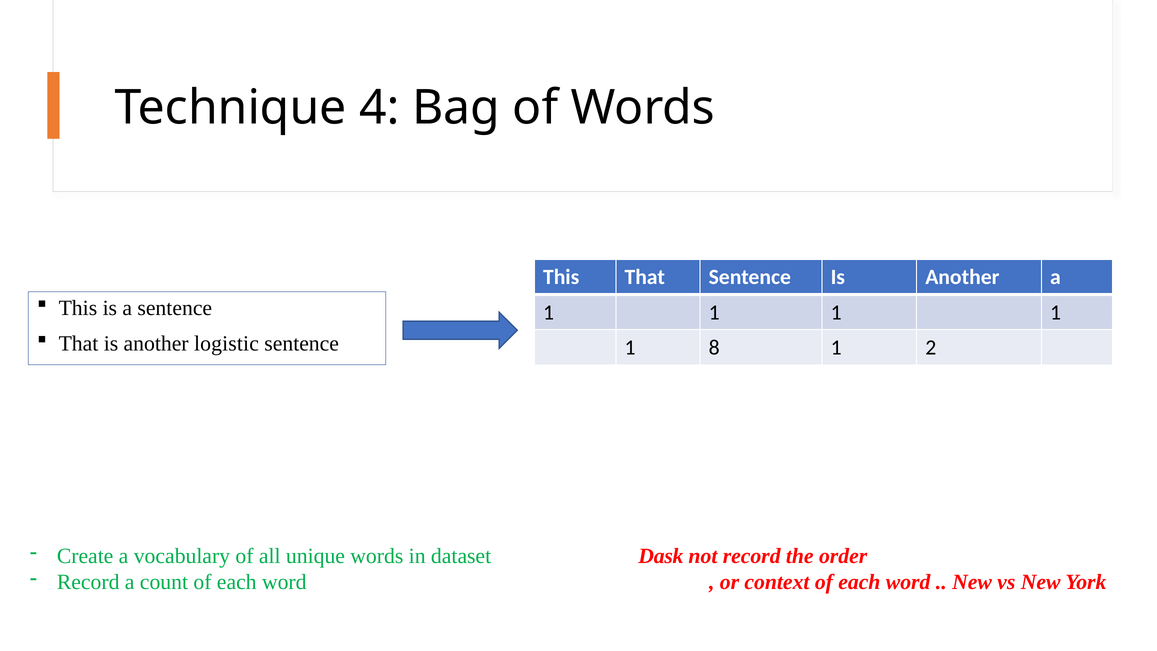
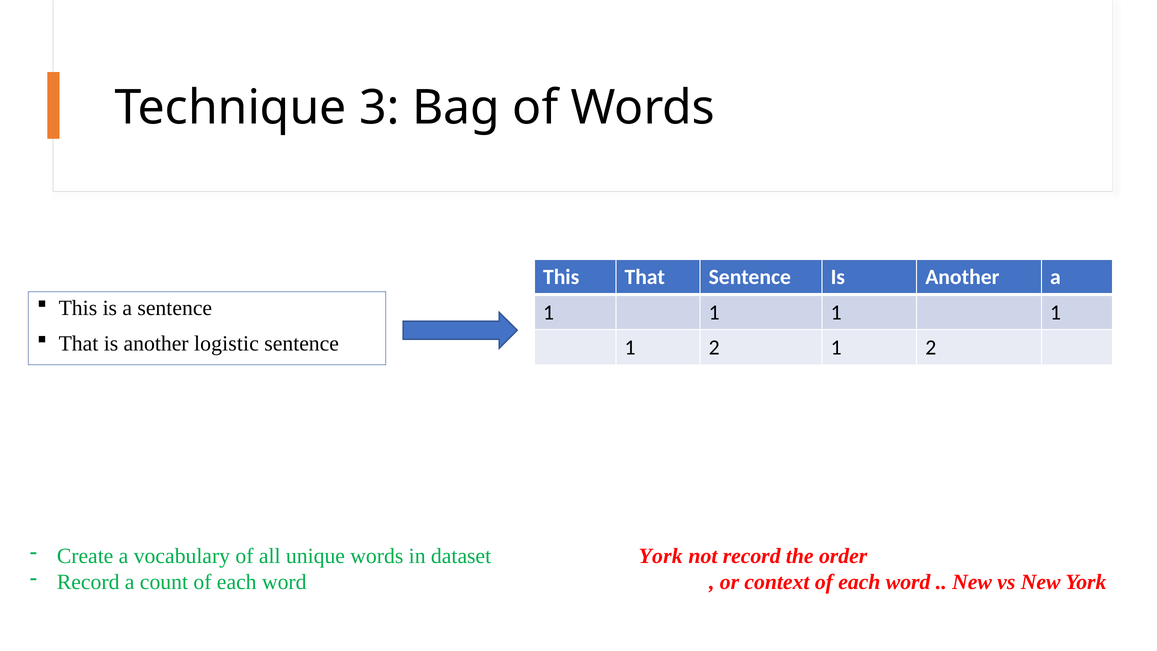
4: 4 -> 3 (379, 108)
8: 8 -> 2 (714, 347)
Dask: Dask -> York (661, 556)
